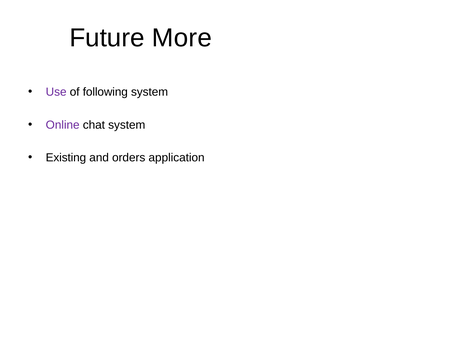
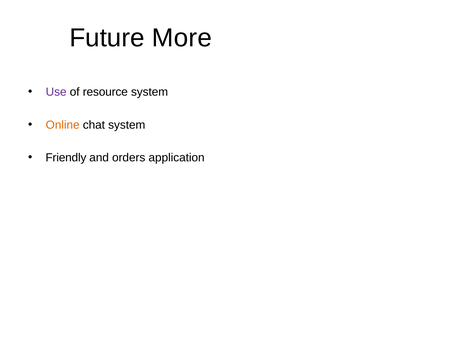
following: following -> resource (105, 92)
Online colour: purple -> orange (63, 125)
Existing: Existing -> Friendly (66, 158)
